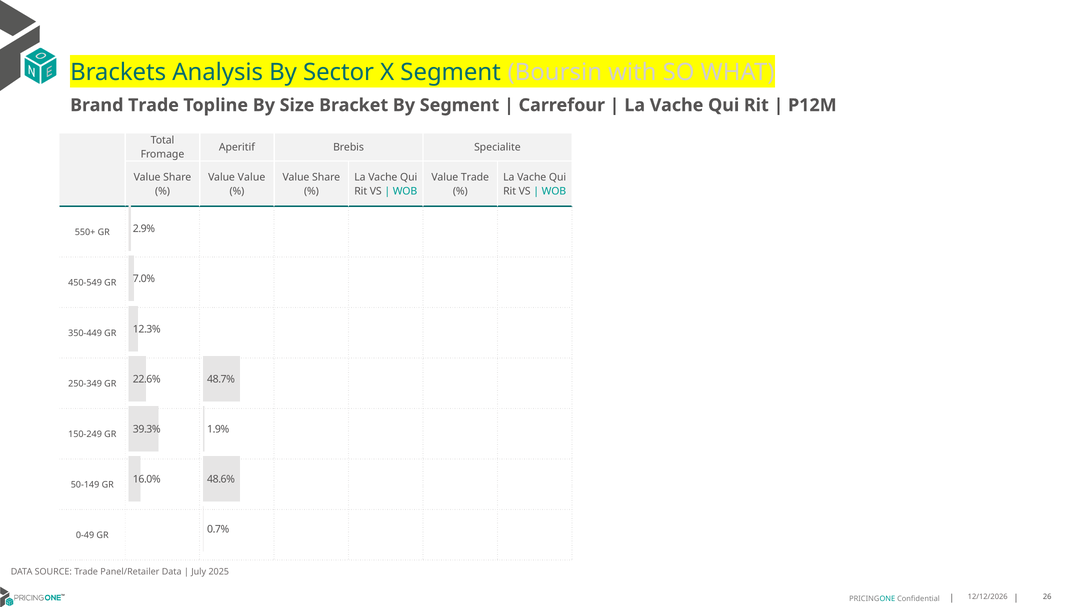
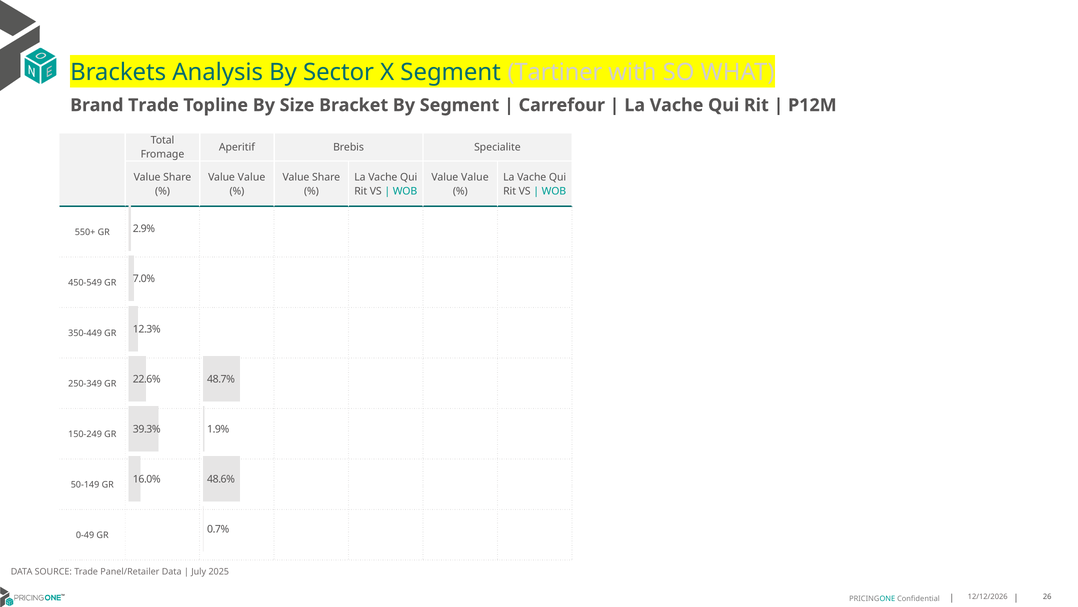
Boursin: Boursin -> Tartiner (555, 72)
Trade: Trade -> Value (475, 177)
